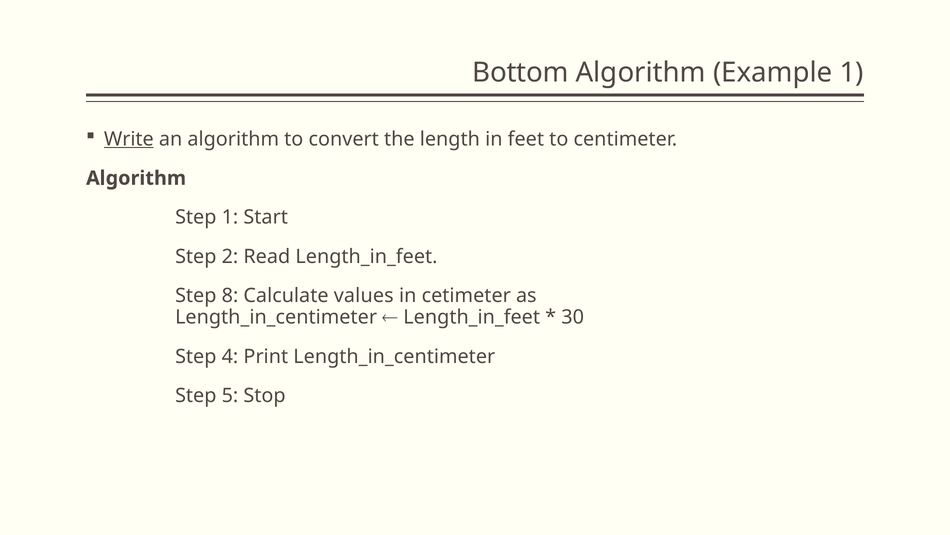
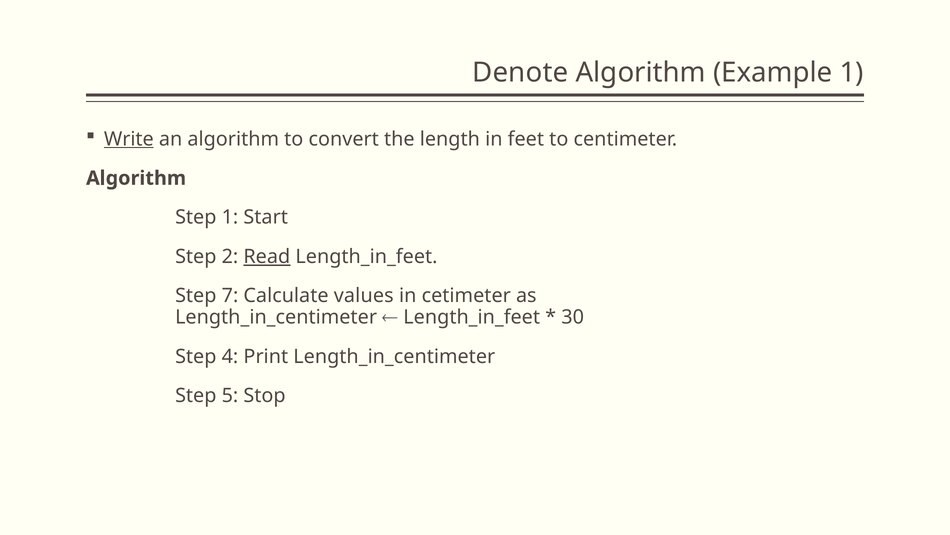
Bottom: Bottom -> Denote (520, 73)
Read underline: none -> present (267, 256)
8: 8 -> 7 (230, 296)
